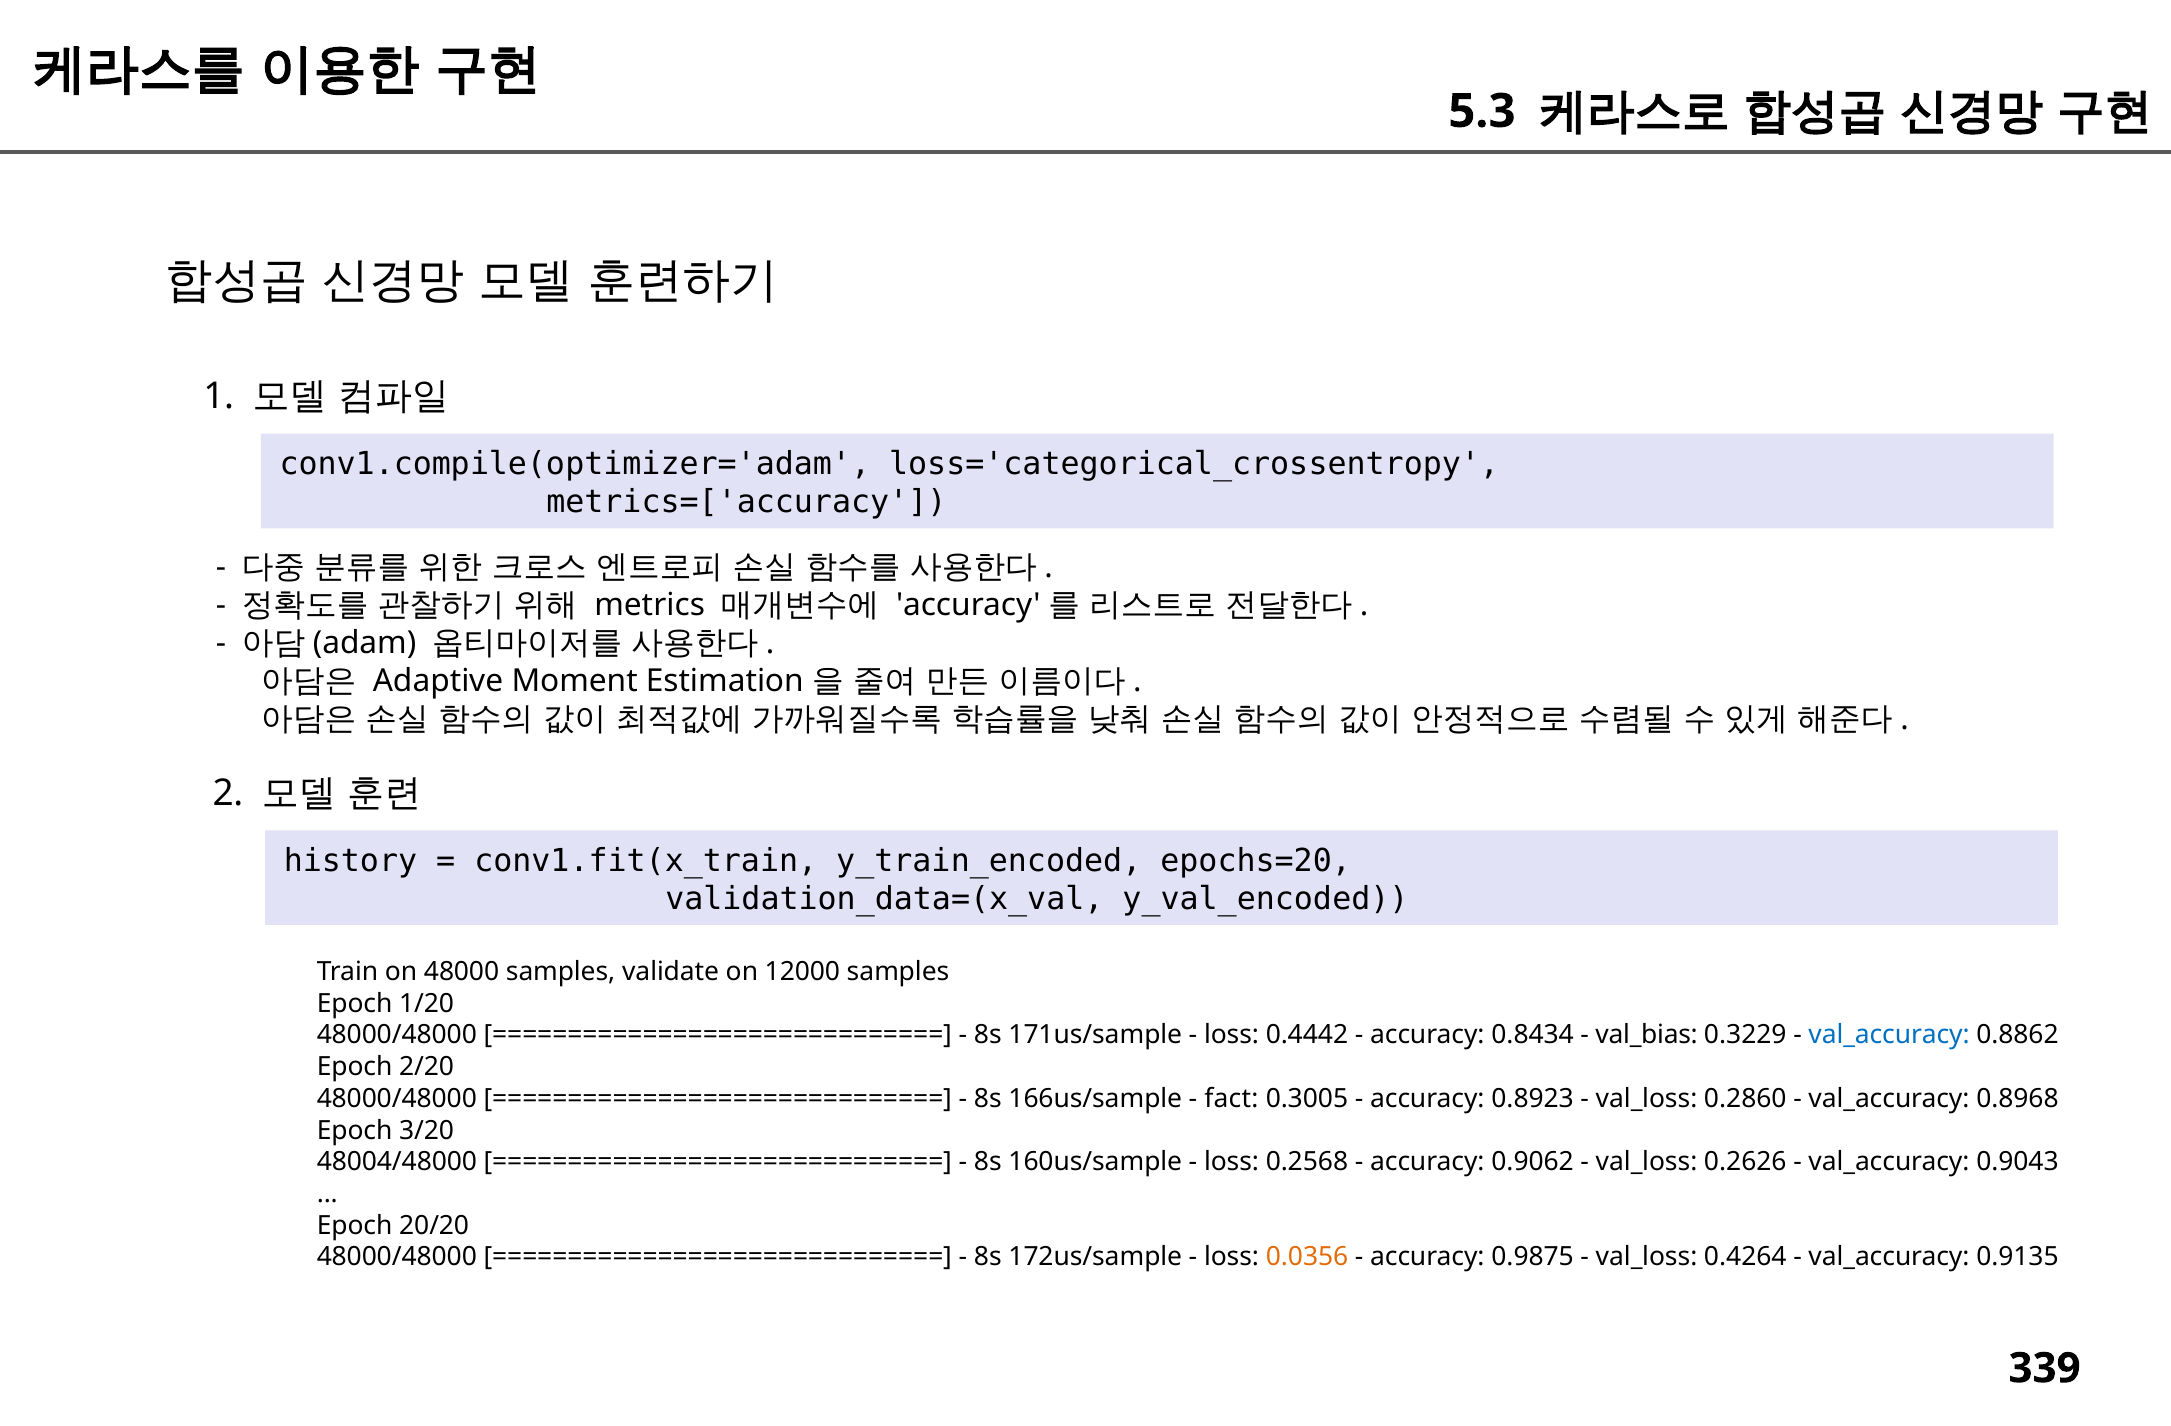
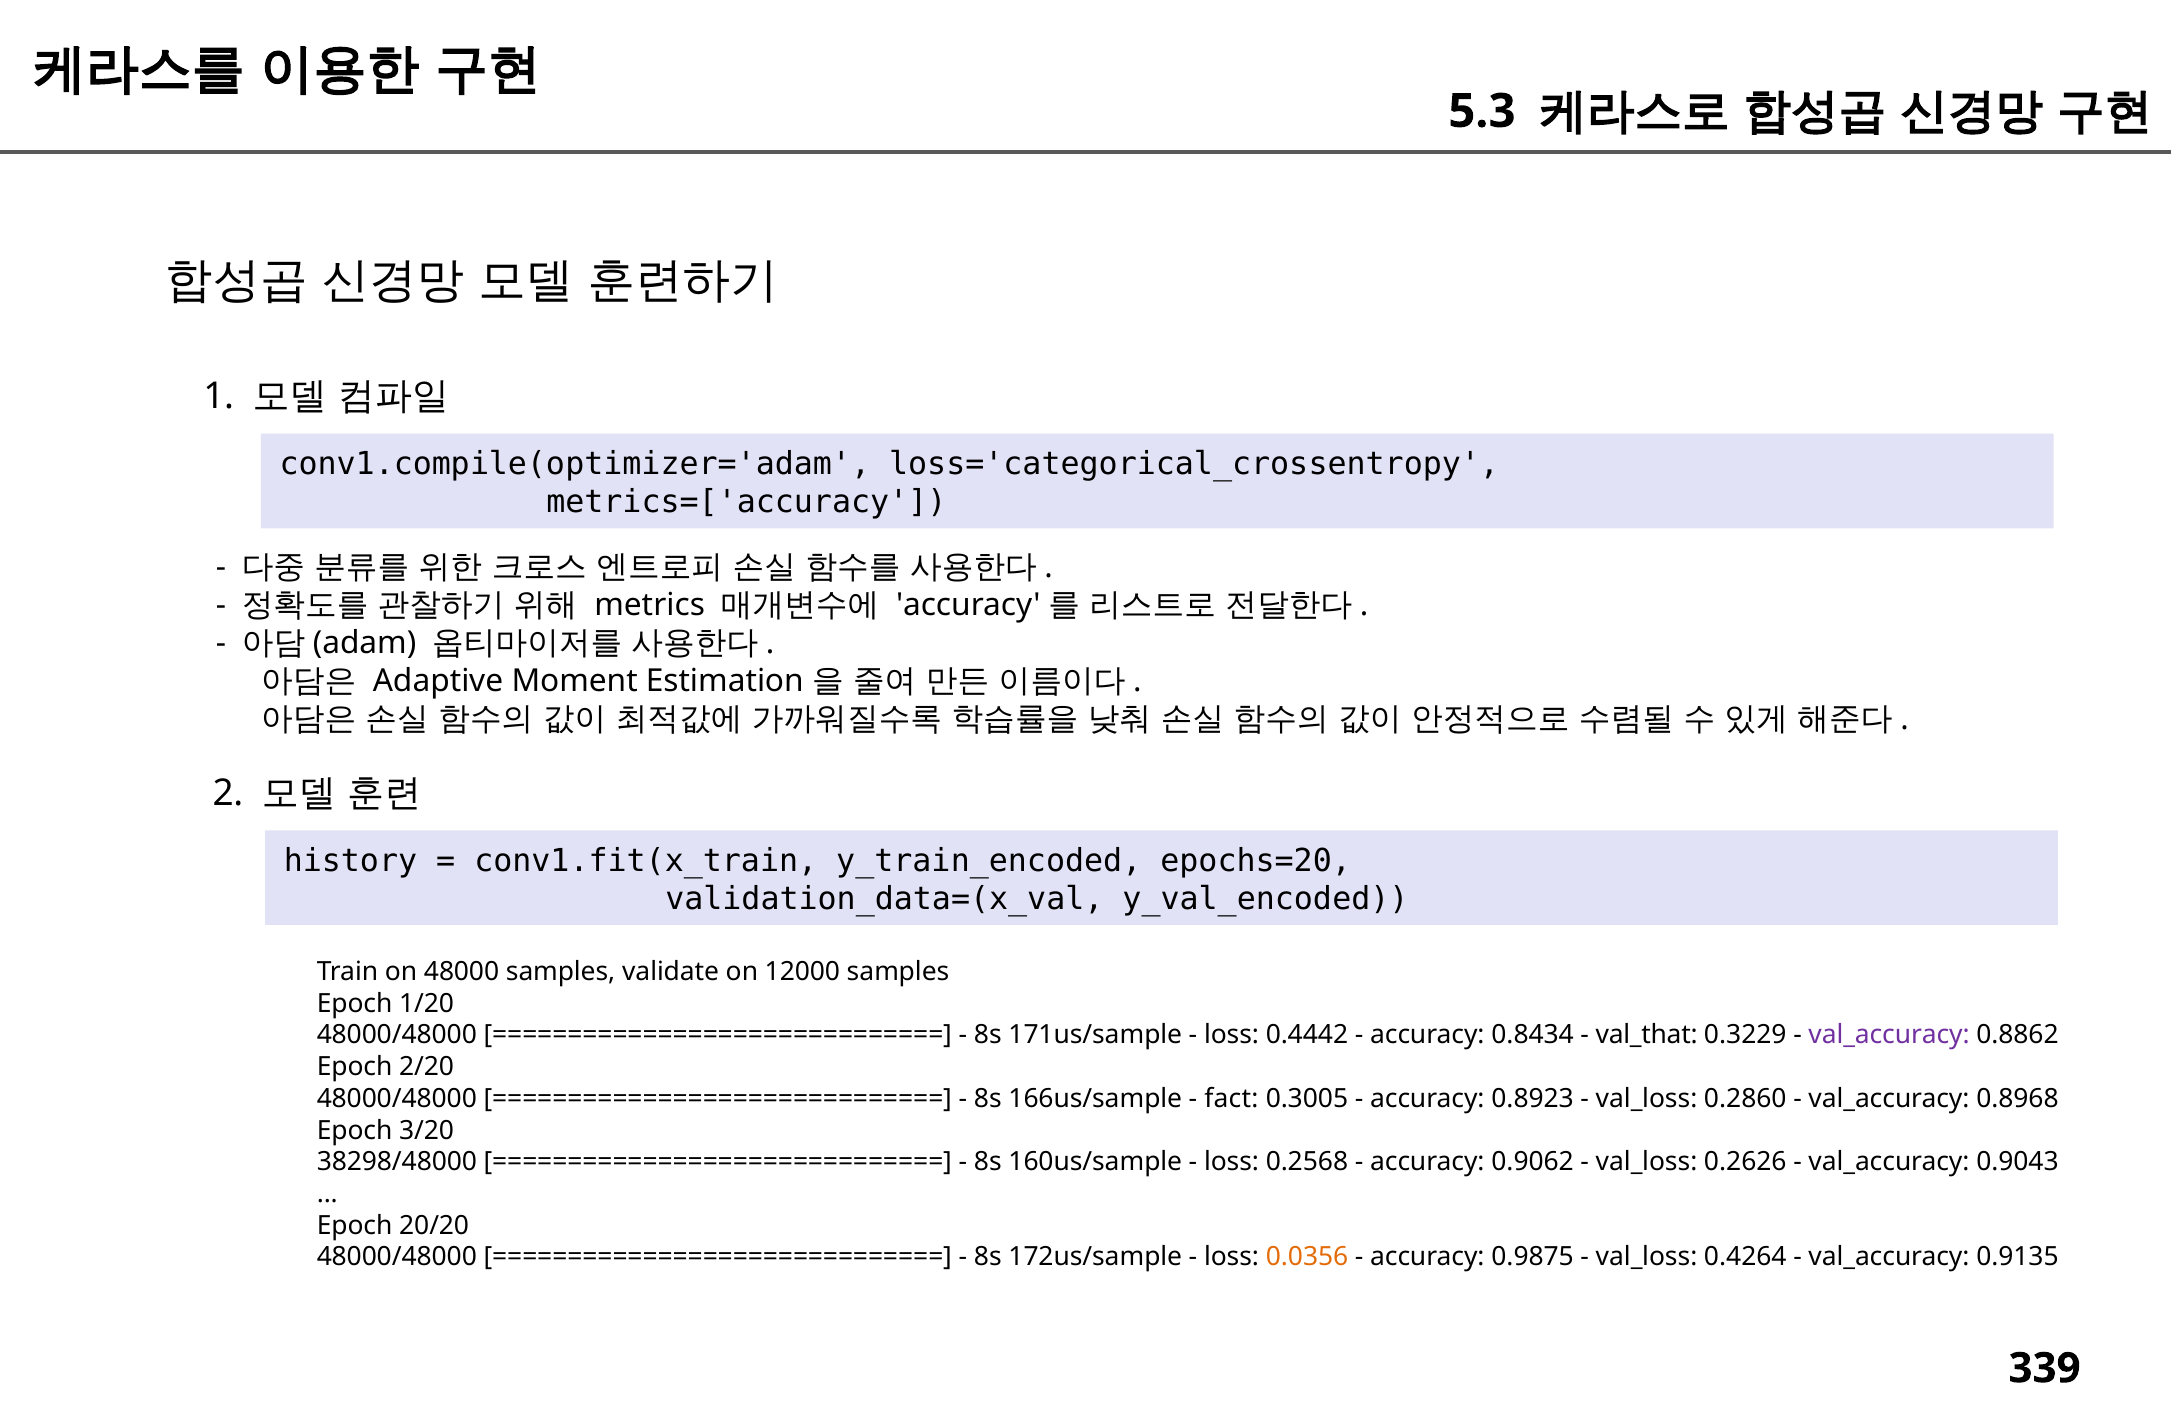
val_bias: val_bias -> val_that (1647, 1035)
val_accuracy colour: blue -> purple (1889, 1035)
48004/48000: 48004/48000 -> 38298/48000 (397, 1162)
